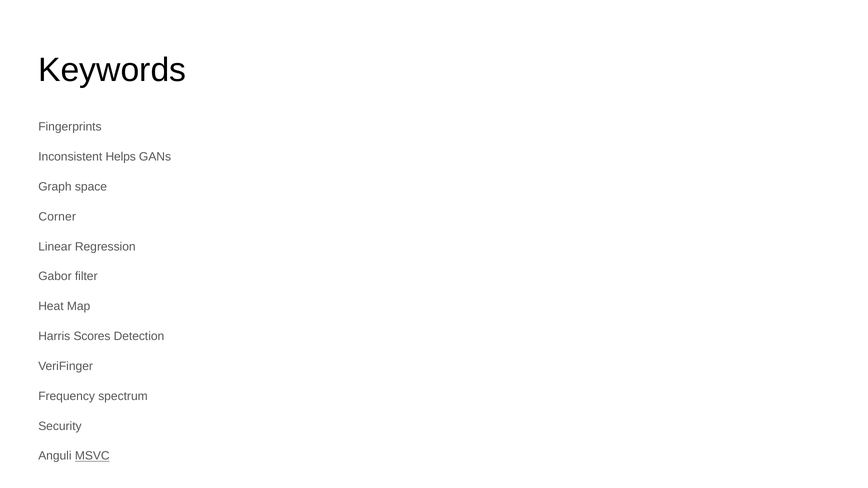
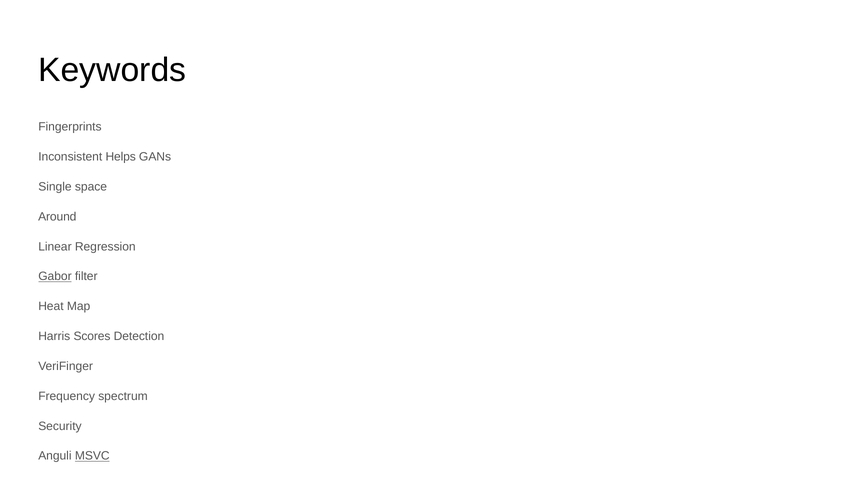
Graph: Graph -> Single (55, 187)
Corner: Corner -> Around (57, 217)
Gabor underline: none -> present (55, 277)
